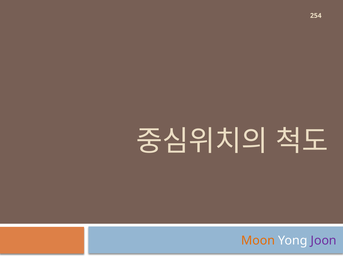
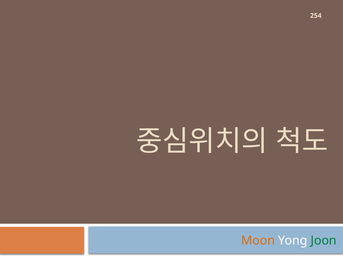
Joon colour: purple -> green (324, 241)
